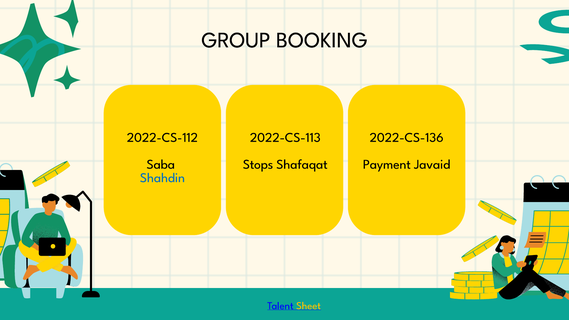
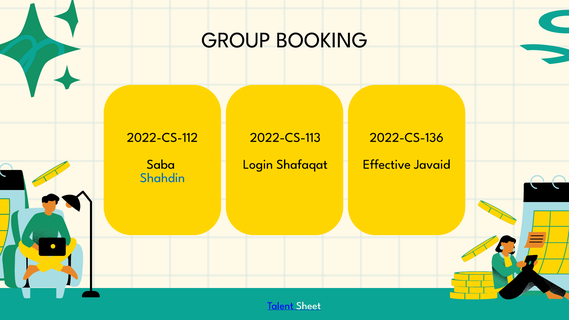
Stops: Stops -> Login (258, 164)
Payment: Payment -> Effective (387, 164)
Sheet colour: yellow -> white (308, 306)
